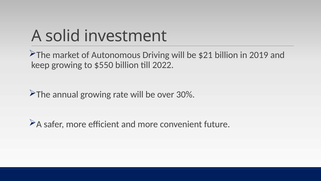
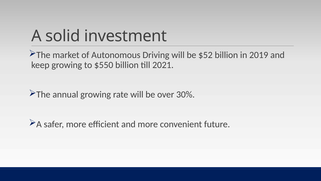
$21: $21 -> $52 (205, 55)
2022: 2022 -> 2021 (163, 65)
